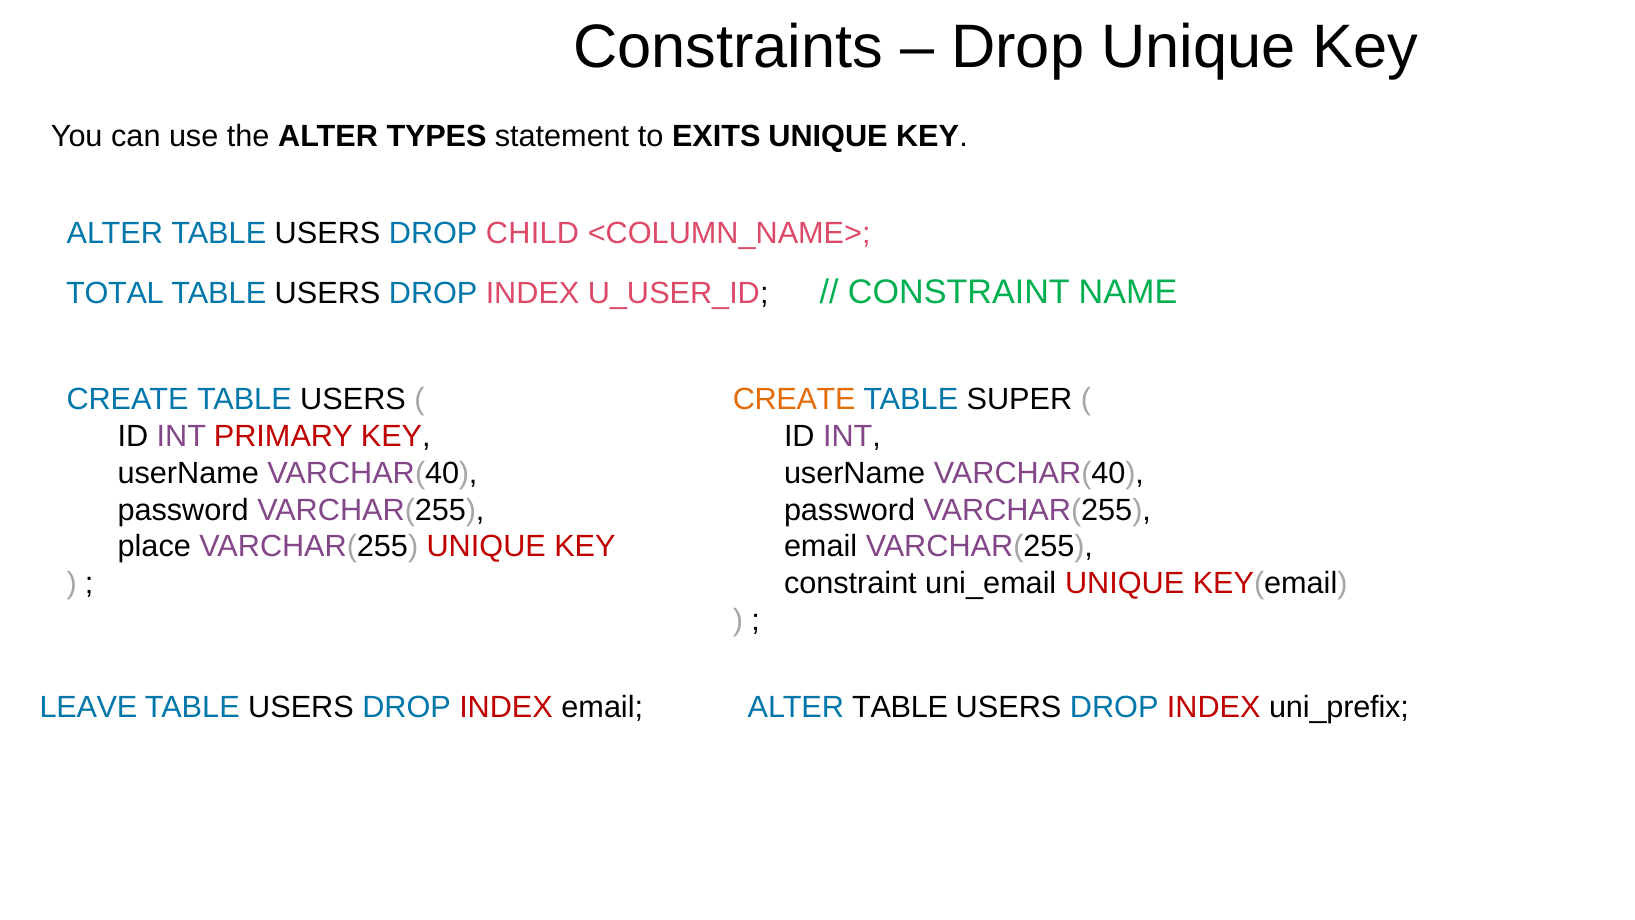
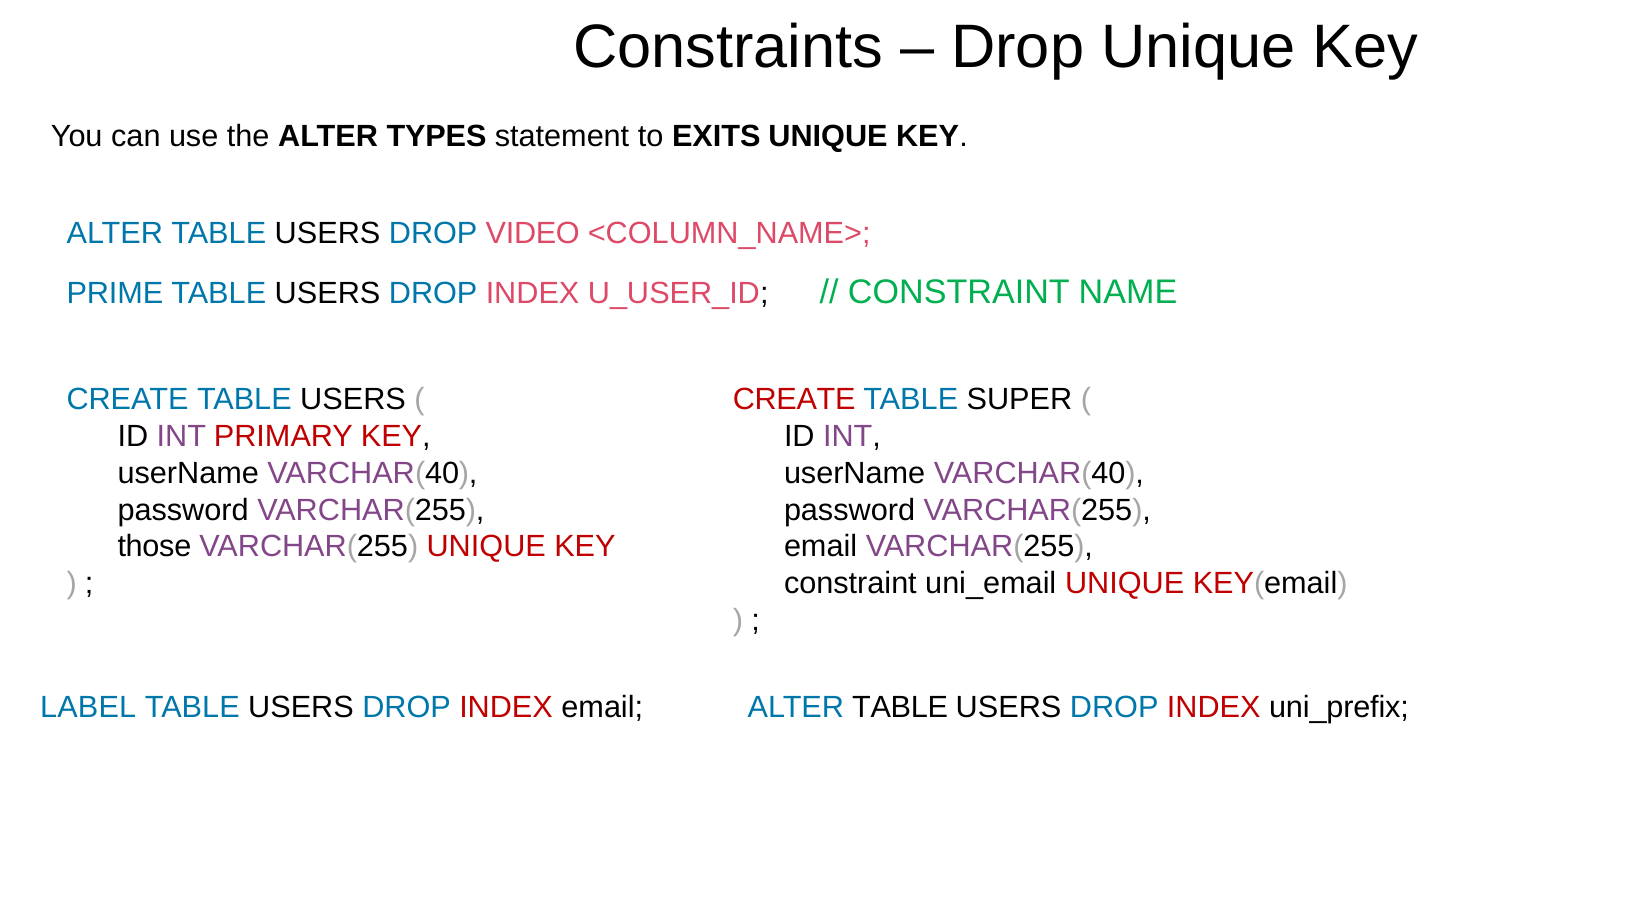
CHILD: CHILD -> VIDEO (533, 233)
TOTAL: TOTAL -> PRIME (115, 294)
CREATE colour: orange -> red (794, 400)
place: place -> those (154, 547)
LEAVE: LEAVE -> LABEL (88, 707)
